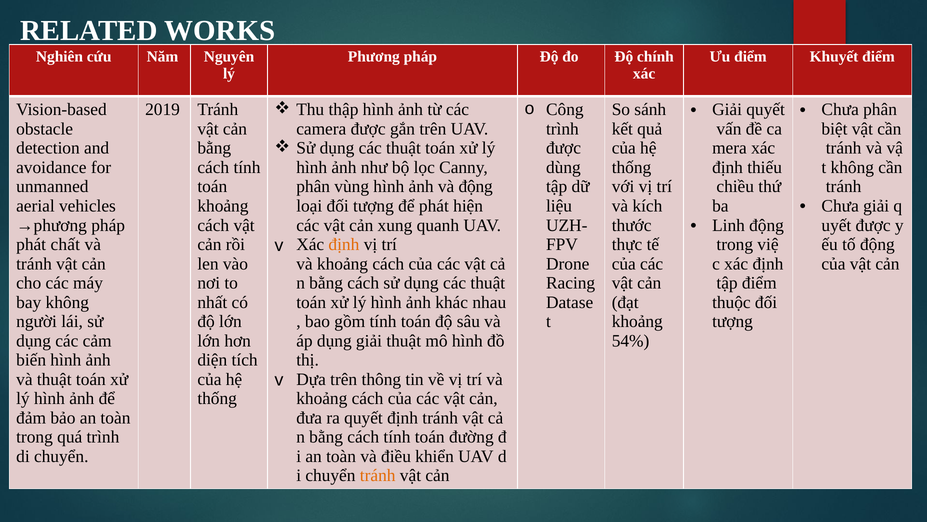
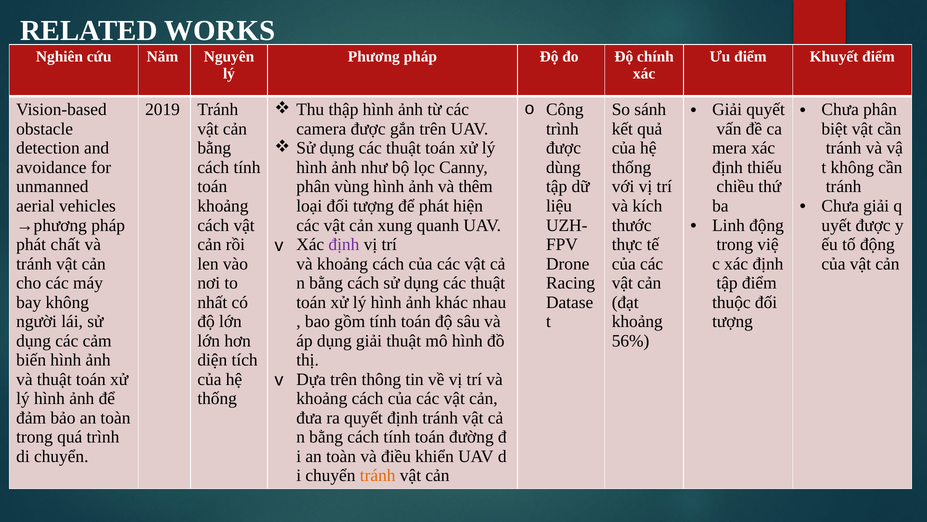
và động: động -> thêm (476, 187)
định colour: orange -> purple (344, 244)
54%: 54% -> 56% (631, 340)
